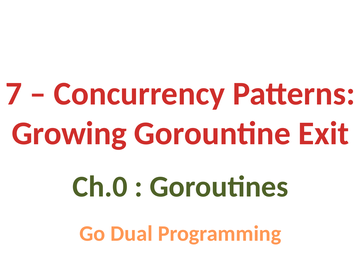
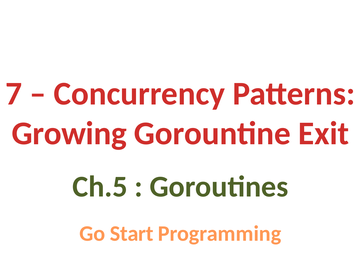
Ch.0: Ch.0 -> Ch.5 (100, 186)
Dual: Dual -> Start (132, 233)
